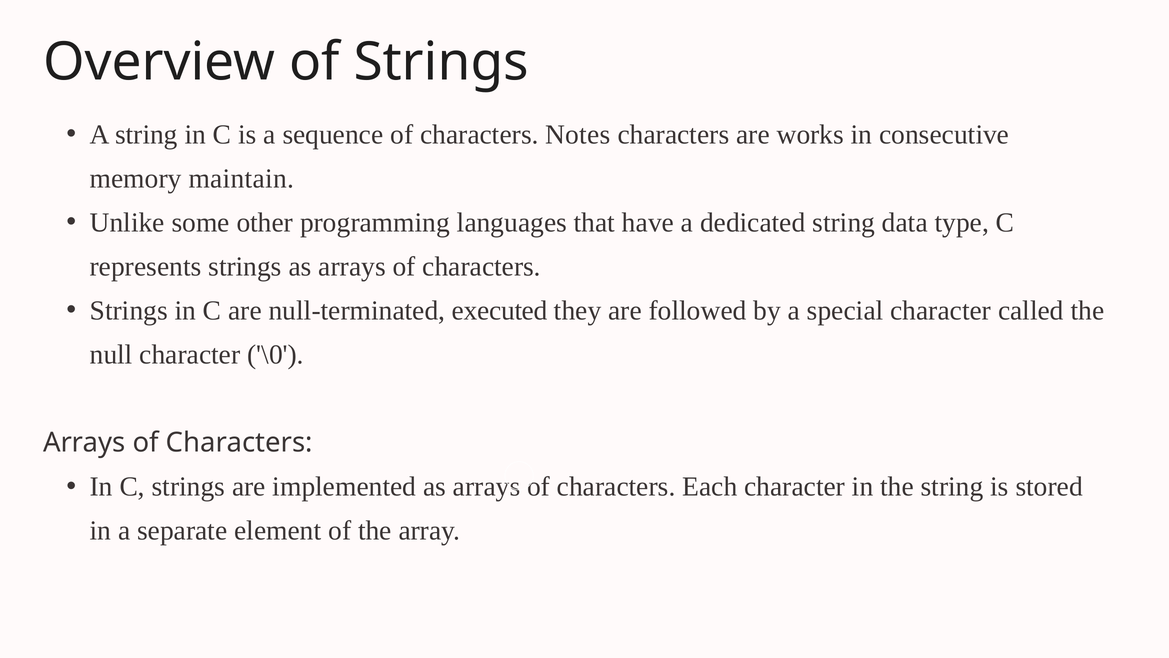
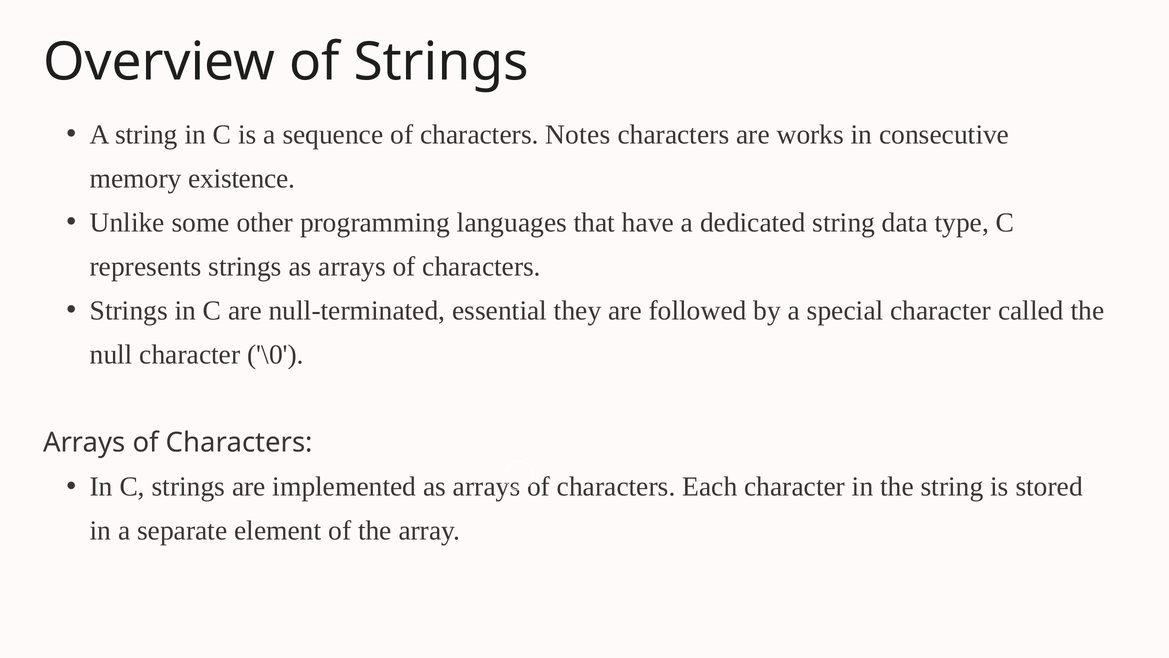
maintain: maintain -> existence (242, 179)
executed: executed -> essential (500, 311)
